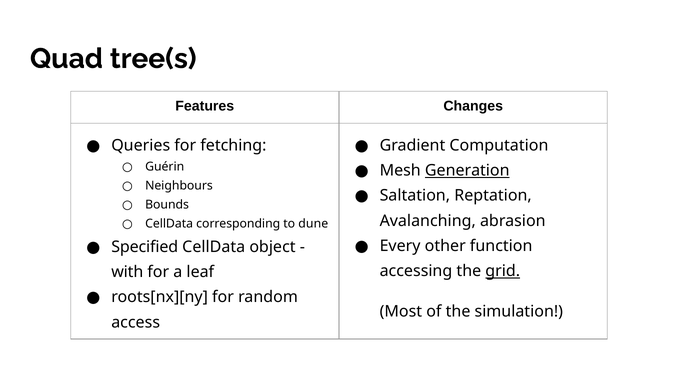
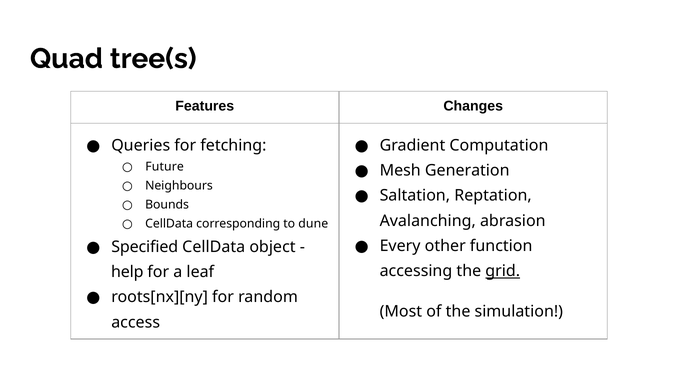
Guérin: Guérin -> Future (165, 167)
Generation underline: present -> none (467, 171)
with: with -> help (127, 272)
